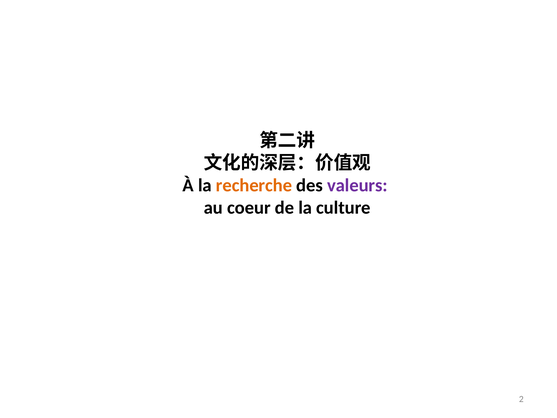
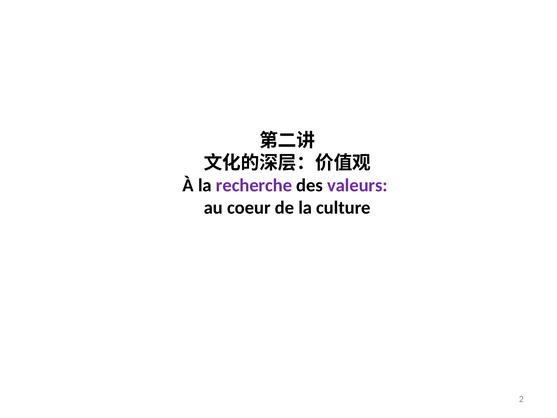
recherche colour: orange -> purple (254, 185)
